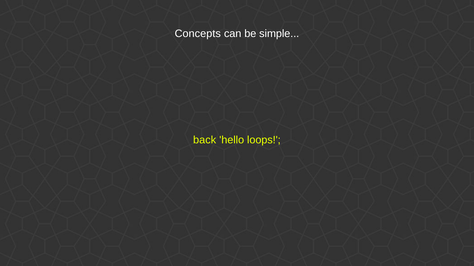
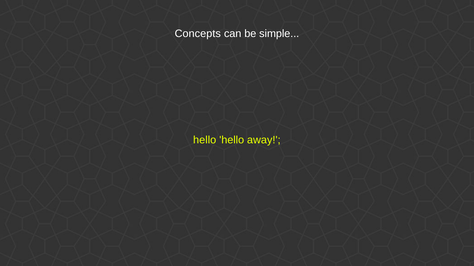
back: back -> hello (205, 140)
loops: loops -> away (264, 140)
